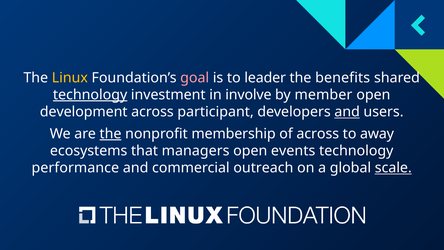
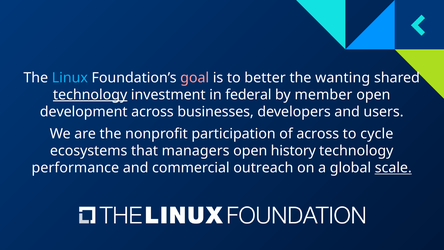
Linux colour: yellow -> light blue (70, 78)
leader: leader -> better (265, 78)
benefits: benefits -> wanting (343, 78)
involve: involve -> federal (248, 95)
participant: participant -> businesses (216, 112)
and underline: present -> none (347, 112)
the underline: present -> none (111, 134)
membership: membership -> participation (234, 134)
away: away -> cycle (377, 134)
events: events -> history (293, 151)
